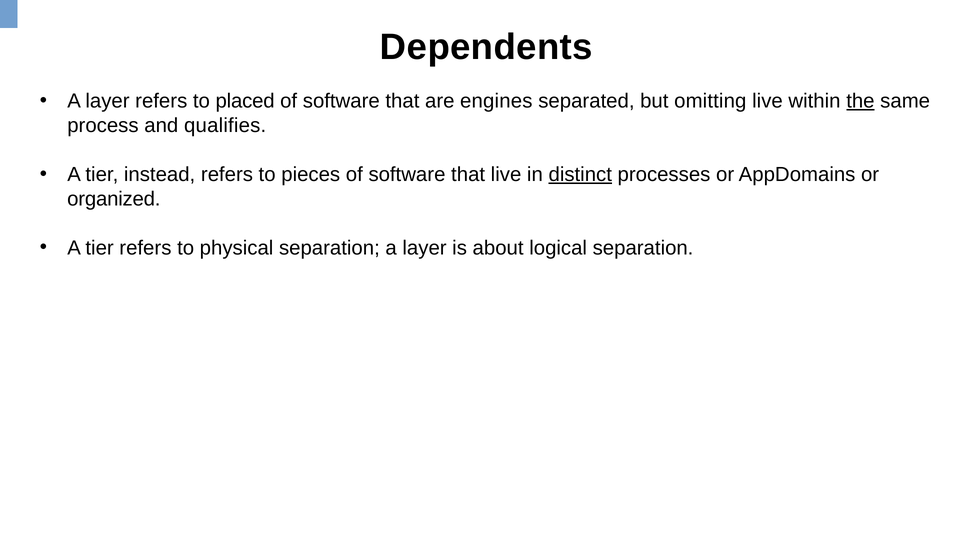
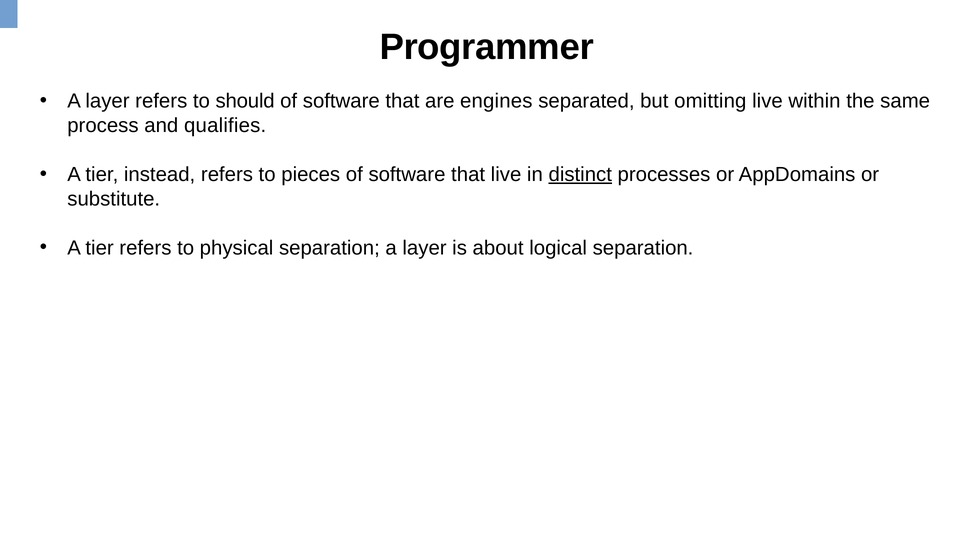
Dependents: Dependents -> Programmer (487, 47)
placed: placed -> should (245, 101)
the underline: present -> none (860, 101)
organized: organized -> substitute (114, 199)
